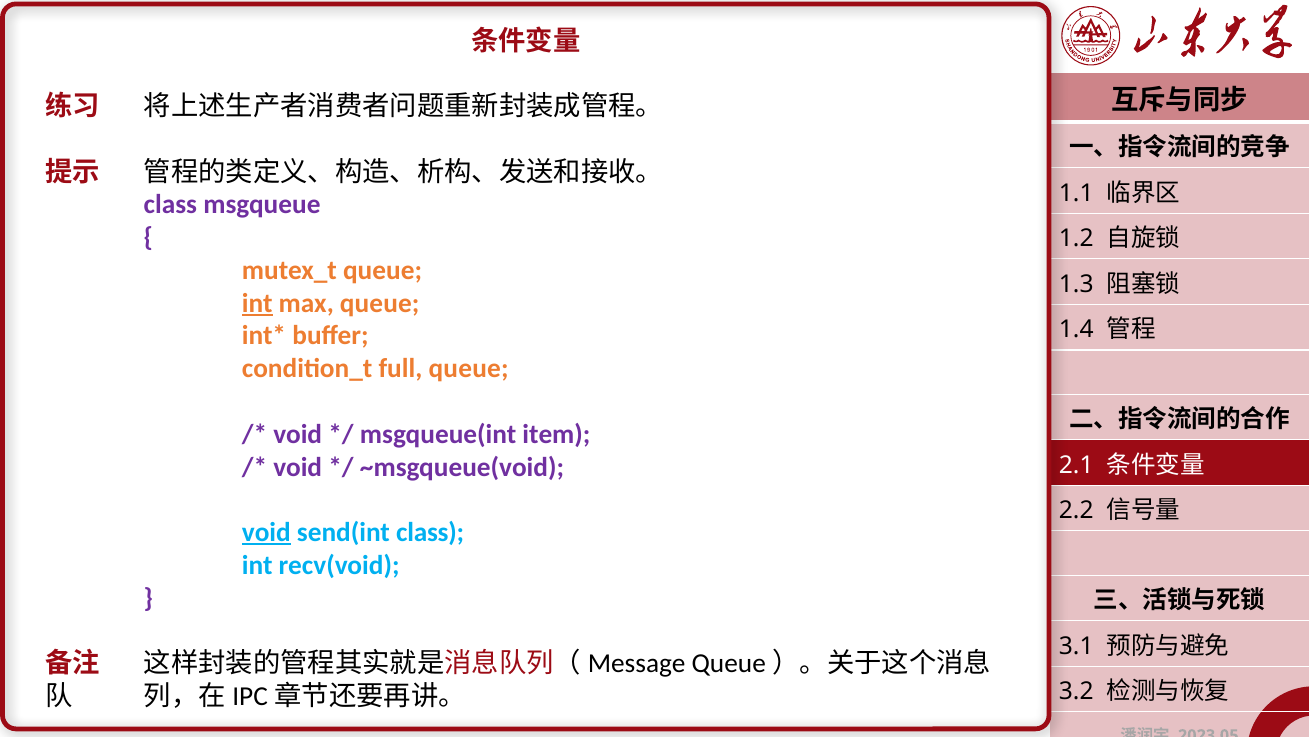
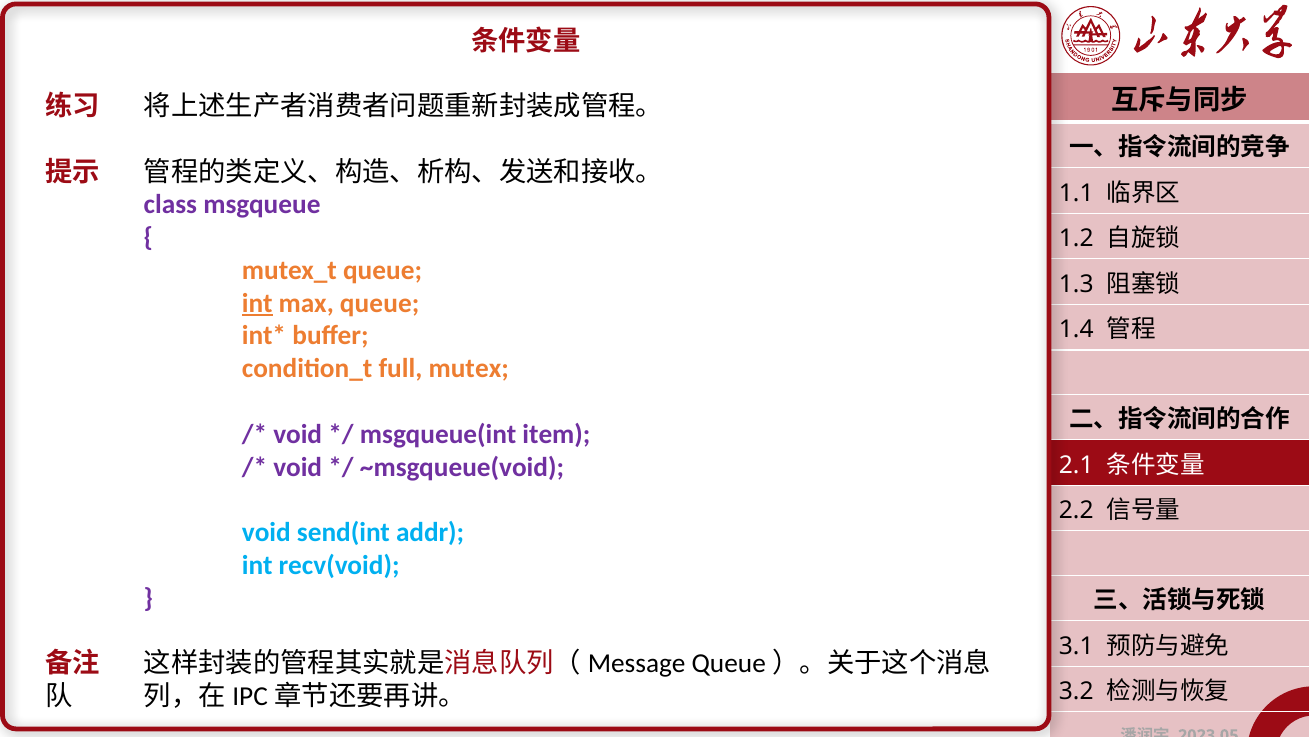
full queue: queue -> mutex (469, 369)
void underline: present -> none (266, 532)
send(int class: class -> addr (430, 532)
